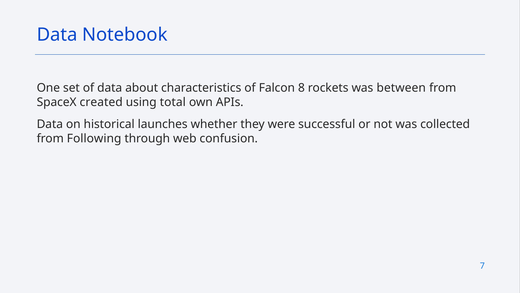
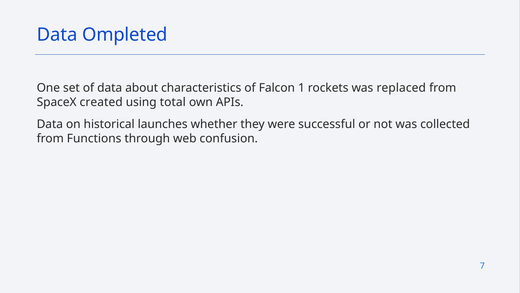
Notebook: Notebook -> Ompleted (125, 35)
8: 8 -> 1 (301, 88)
between: between -> replaced (401, 88)
Following: Following -> Functions (94, 138)
